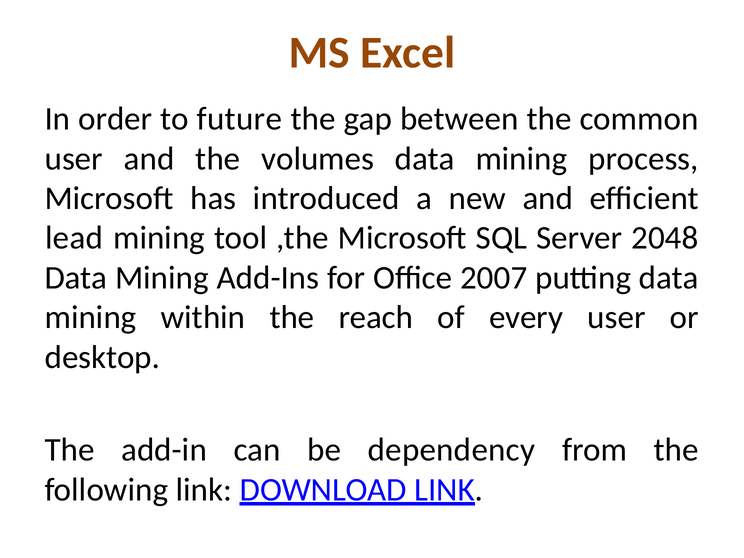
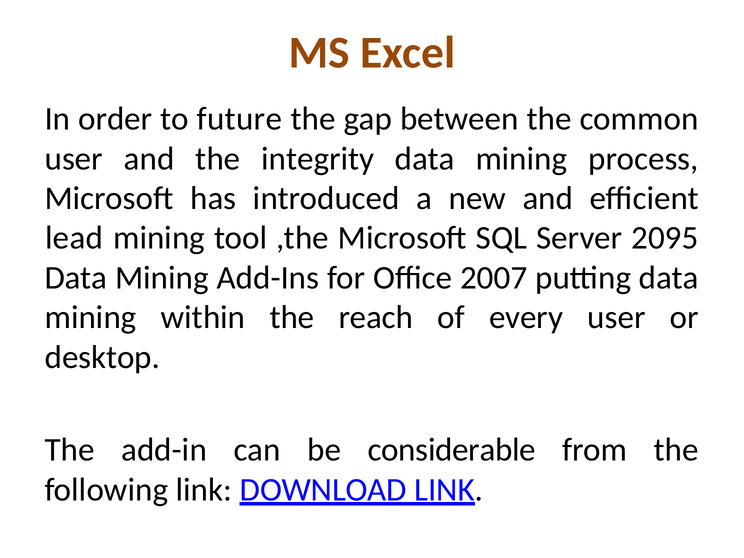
volumes: volumes -> integrity (318, 159)
2048: 2048 -> 2095 (665, 238)
dependency: dependency -> considerable (452, 450)
